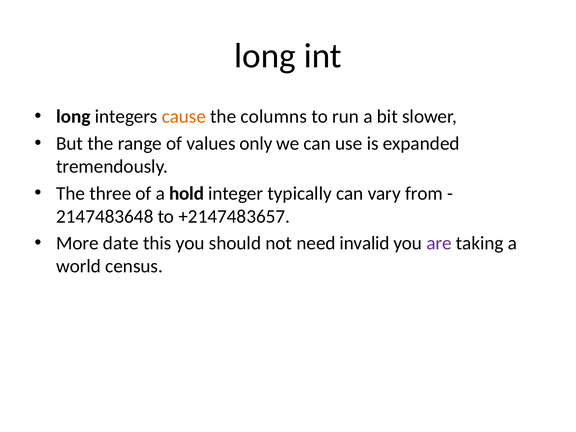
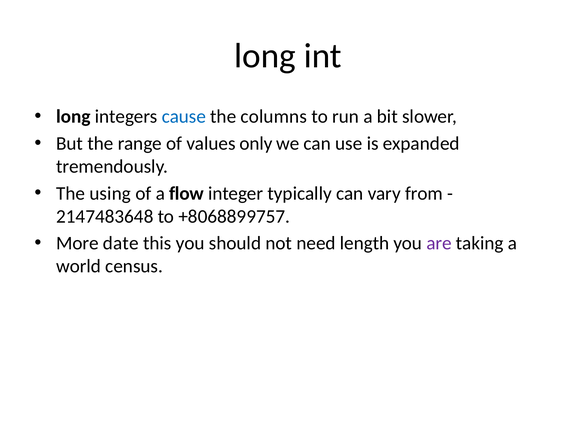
cause colour: orange -> blue (184, 117)
three: three -> using (110, 193)
hold: hold -> flow (187, 193)
+2147483657: +2147483657 -> +8068899757 (234, 216)
invalid: invalid -> length (365, 243)
